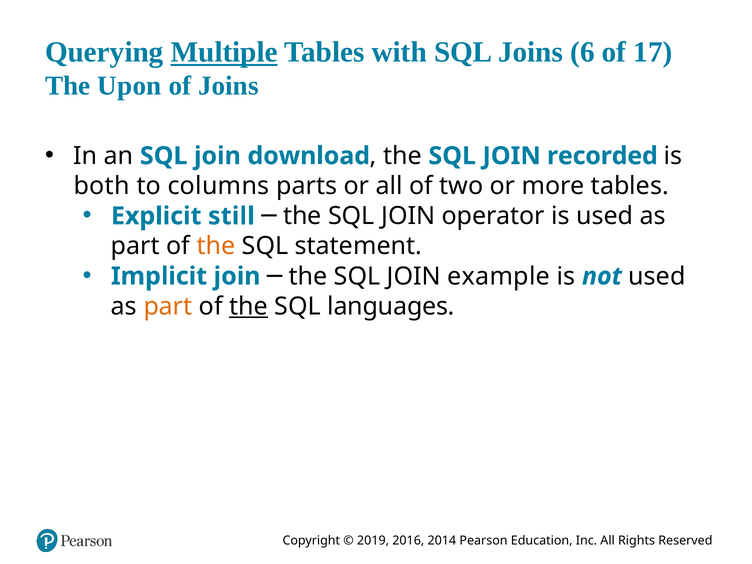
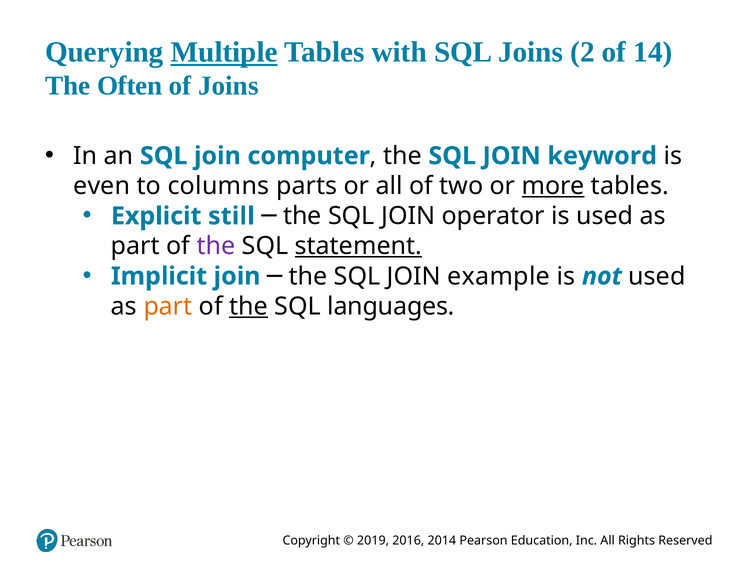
6: 6 -> 2 (583, 52)
17: 17 -> 14 (653, 52)
Upon: Upon -> Often (130, 86)
download: download -> computer (309, 156)
recorded: recorded -> keyword (602, 156)
both: both -> even (102, 186)
more underline: none -> present (553, 186)
the colour: orange -> purple (216, 246)
statement underline: none -> present (358, 246)
